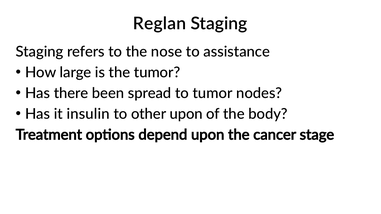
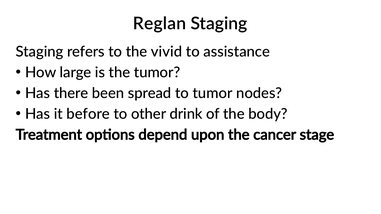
nose: nose -> vivid (167, 52)
insulin: insulin -> before (88, 114)
other upon: upon -> drink (186, 114)
